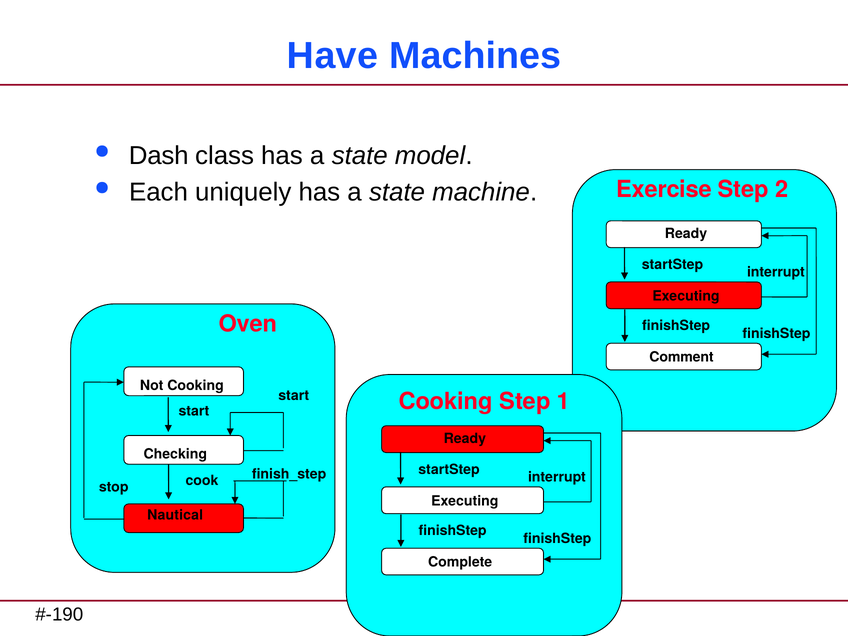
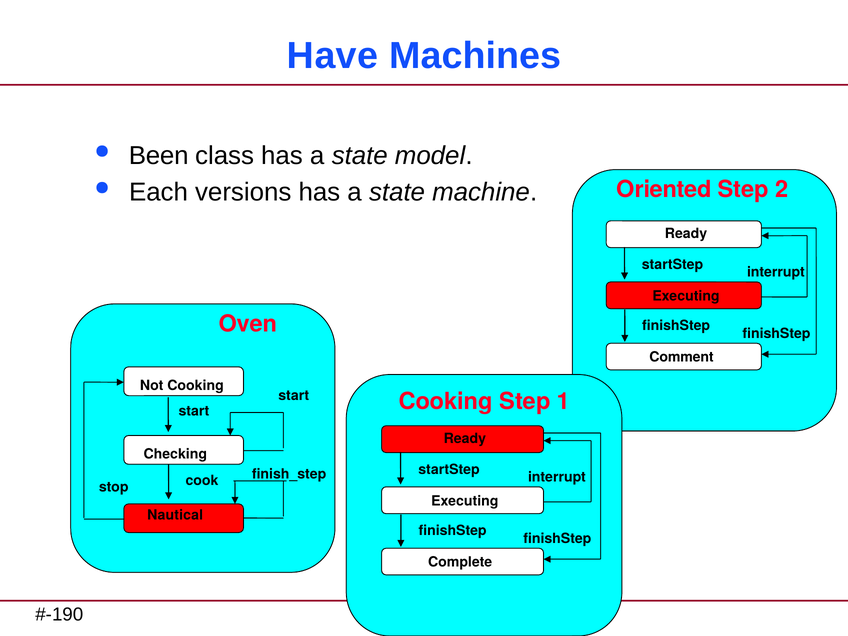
Dash: Dash -> Been (159, 156)
Exercise: Exercise -> Oriented (664, 189)
uniquely: uniquely -> versions (243, 192)
